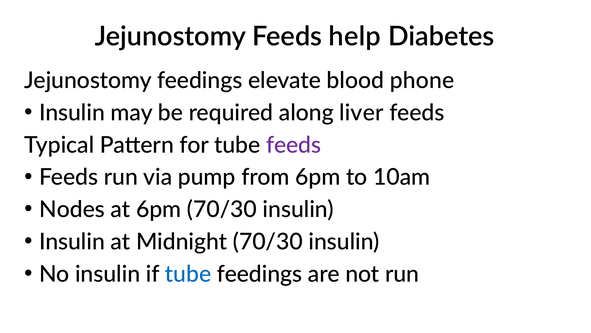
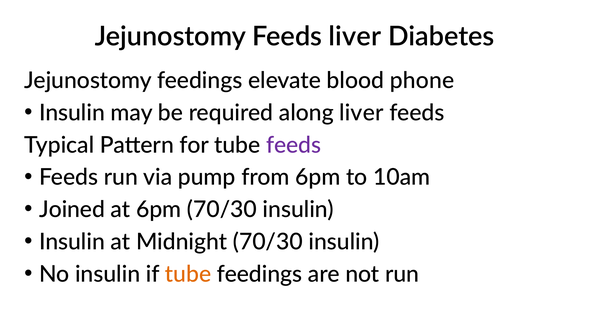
Feeds help: help -> liver (355, 37)
Nodes: Nodes -> Joined (72, 209)
tube colour: blue -> orange (188, 274)
